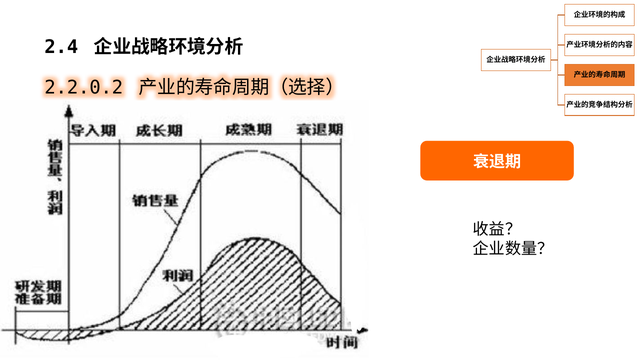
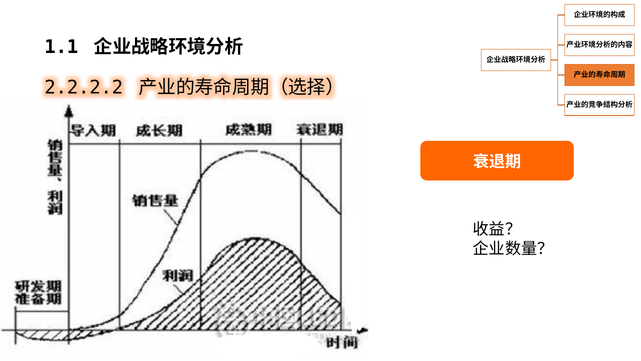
2.4: 2.4 -> 1.1 (61, 47)
2.2.0.2: 2.2.0.2 -> 2.2.2.2 (84, 87)
